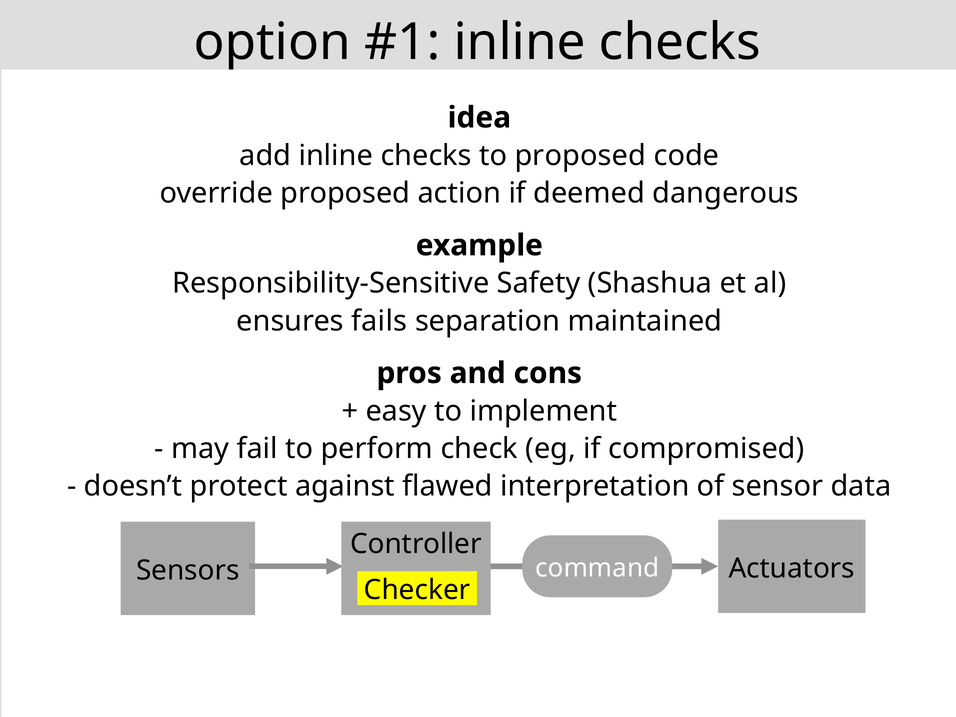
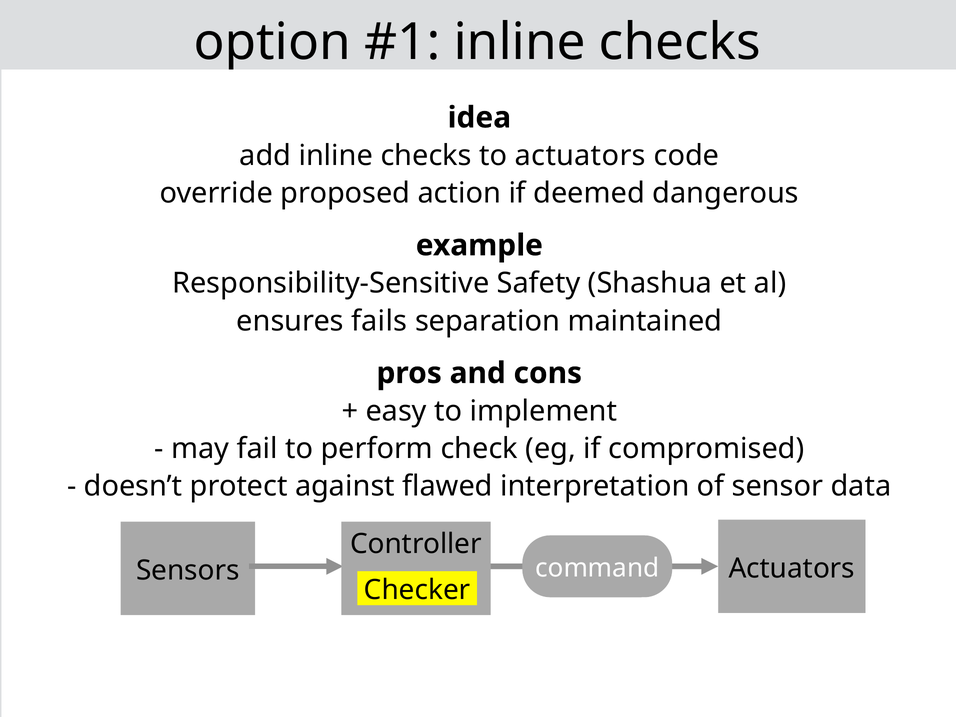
to proposed: proposed -> actuators (580, 156)
